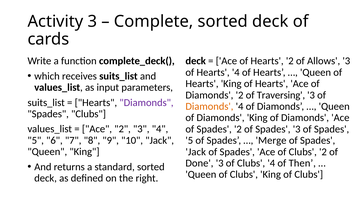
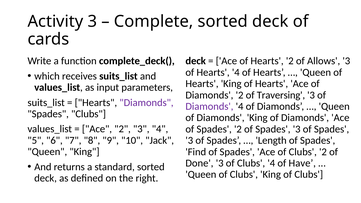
Diamonds colour: orange -> purple (209, 106)
5: 5 -> 3 (189, 140)
Merge: Merge -> Length (271, 140)
Jack: Jack -> Find (196, 152)
Then: Then -> Have (302, 163)
